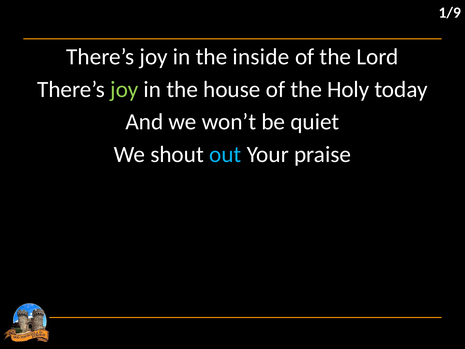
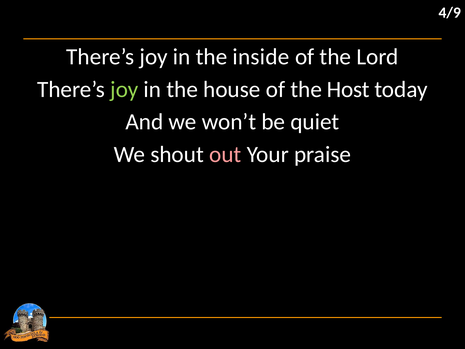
1/9: 1/9 -> 4/9 (450, 13)
Holy: Holy -> Host (348, 89)
out colour: light blue -> pink (225, 154)
